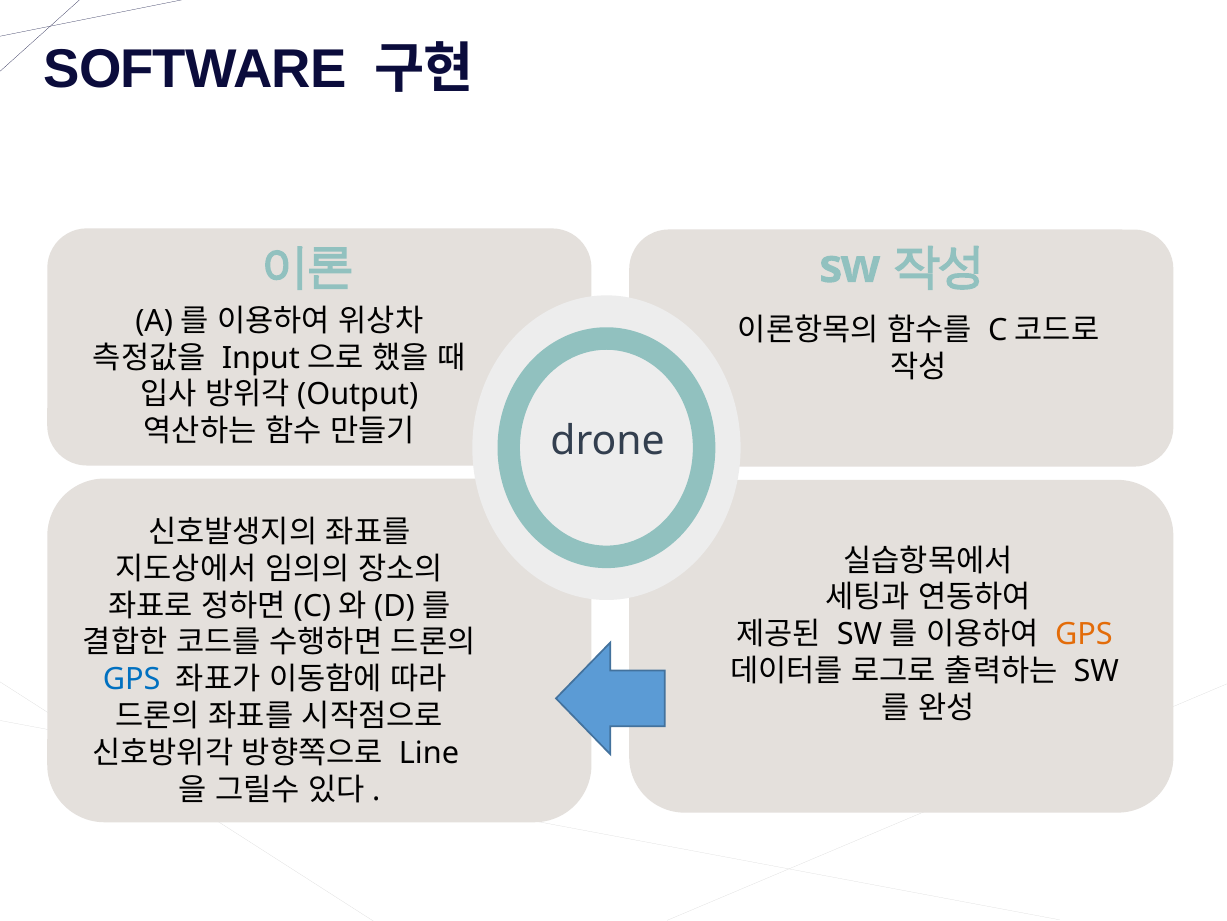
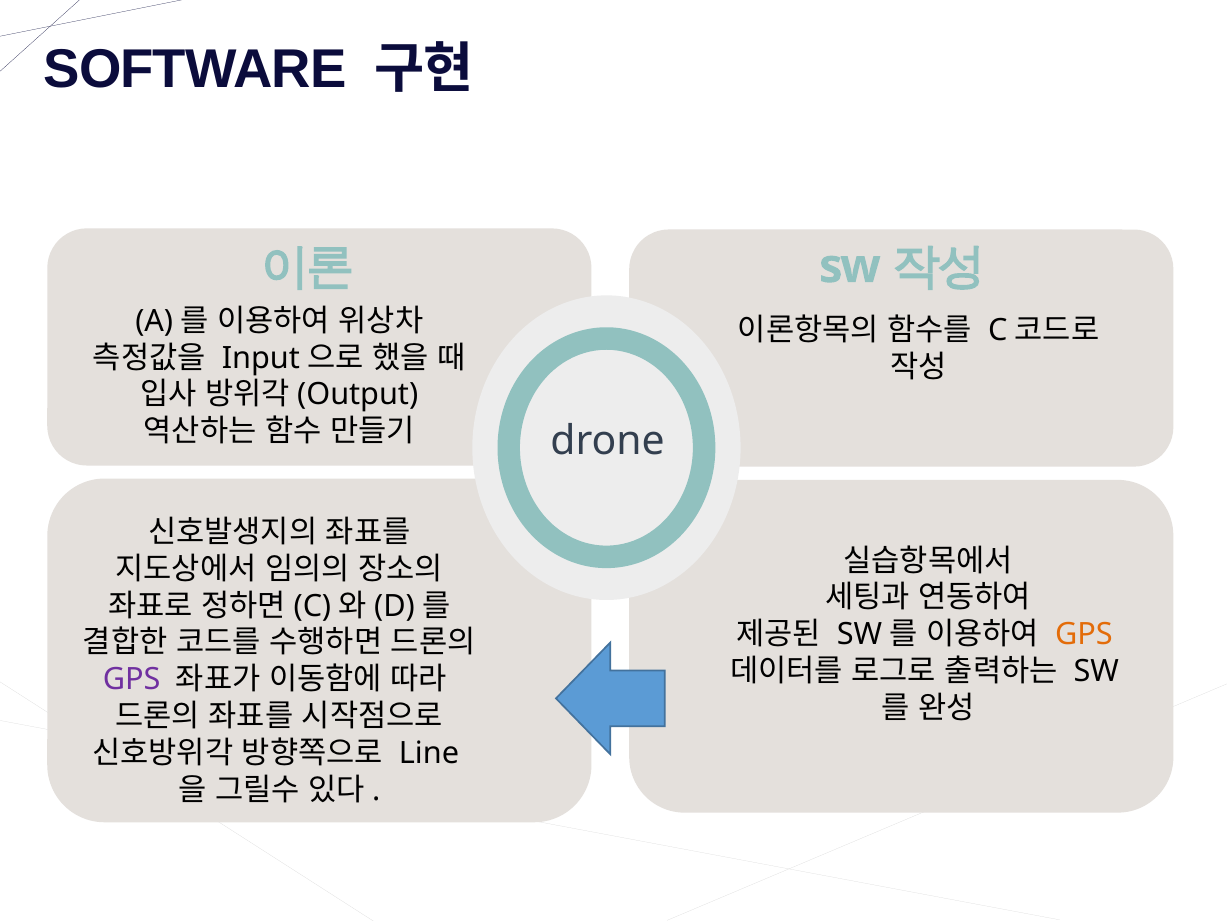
GPS colour: blue -> purple (132, 679)
